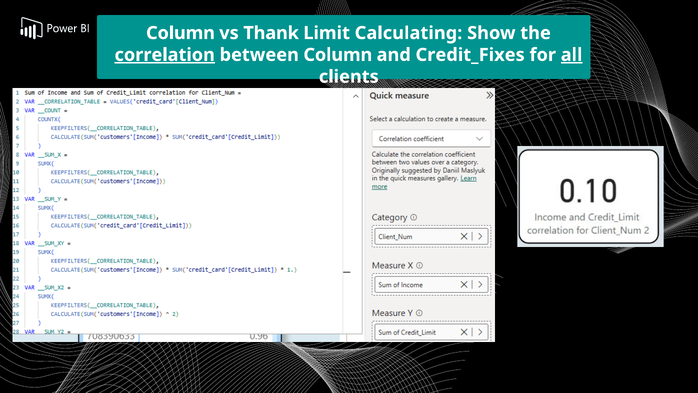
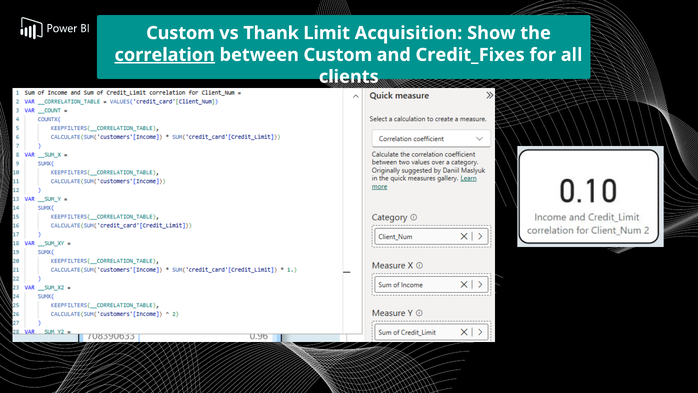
Column: Column -> Custom (180, 33)
Calculating: Calculating -> Acquisition (408, 33)
between Column: Column -> Custom (338, 55)
all underline: present -> none (572, 55)
